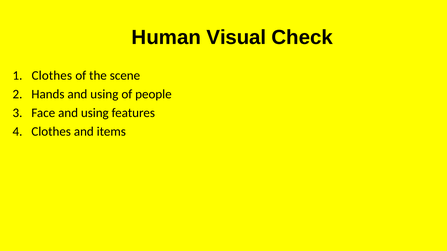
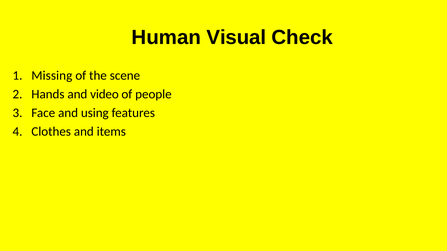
Clothes: Clothes -> Missing (52, 76)
Hands and using: using -> video (104, 94)
